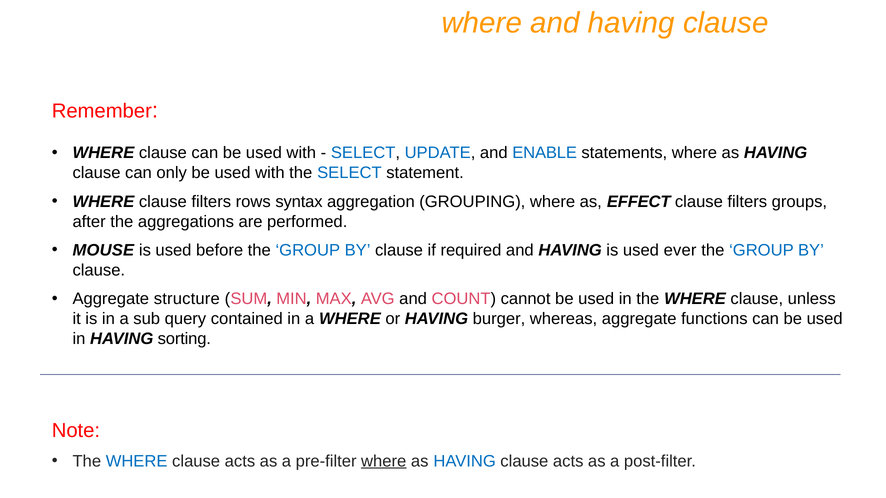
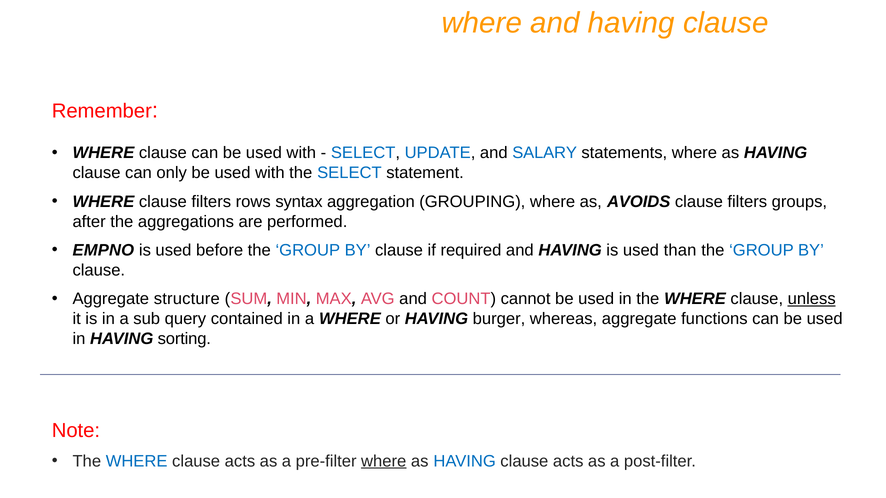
ENABLE: ENABLE -> SALARY (545, 153)
EFFECT: EFFECT -> AVOIDS (639, 202)
MOUSE: MOUSE -> EMPNO (103, 251)
ever: ever -> than (680, 251)
unless underline: none -> present (812, 299)
